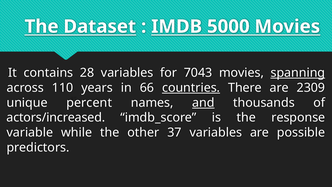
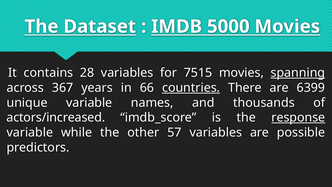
7043: 7043 -> 7515 (198, 73)
110: 110 -> 367 (63, 88)
2309: 2309 -> 6399 (311, 88)
unique percent: percent -> variable (89, 103)
and underline: present -> none (203, 103)
response underline: none -> present (298, 117)
37: 37 -> 57 (174, 132)
